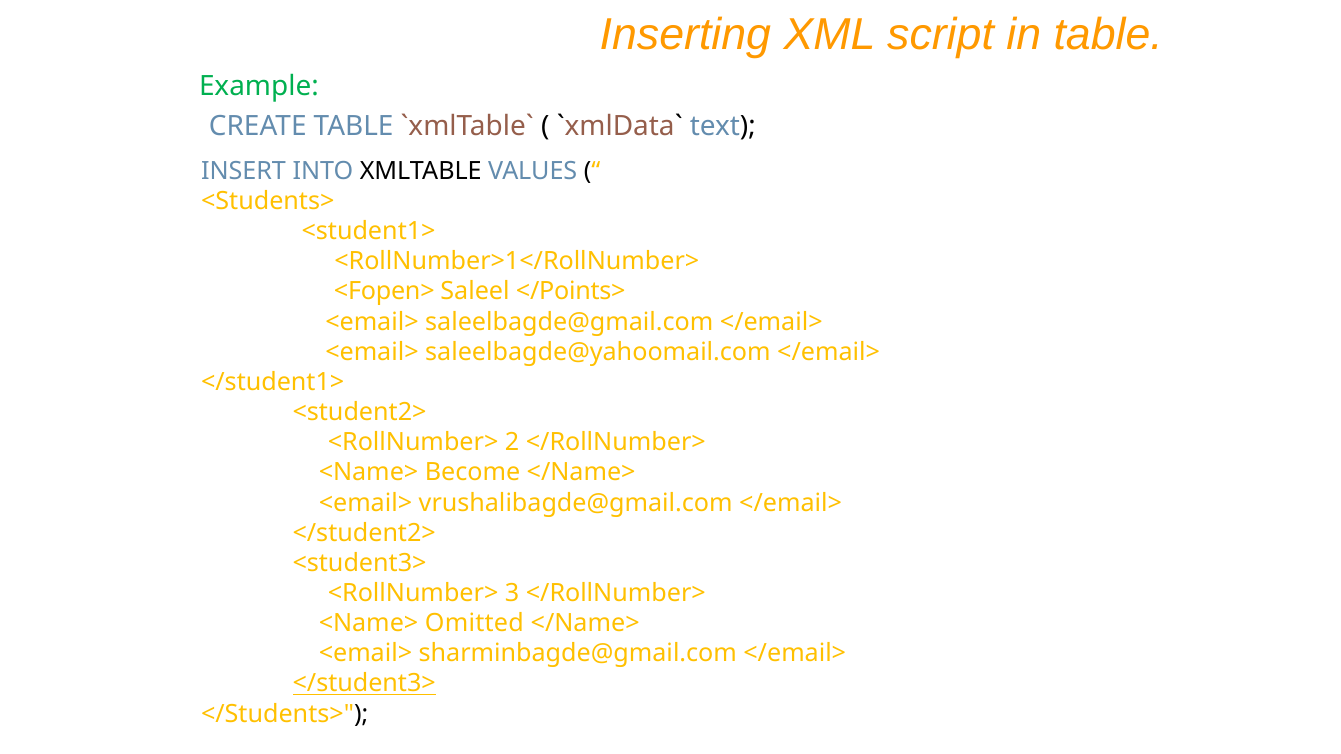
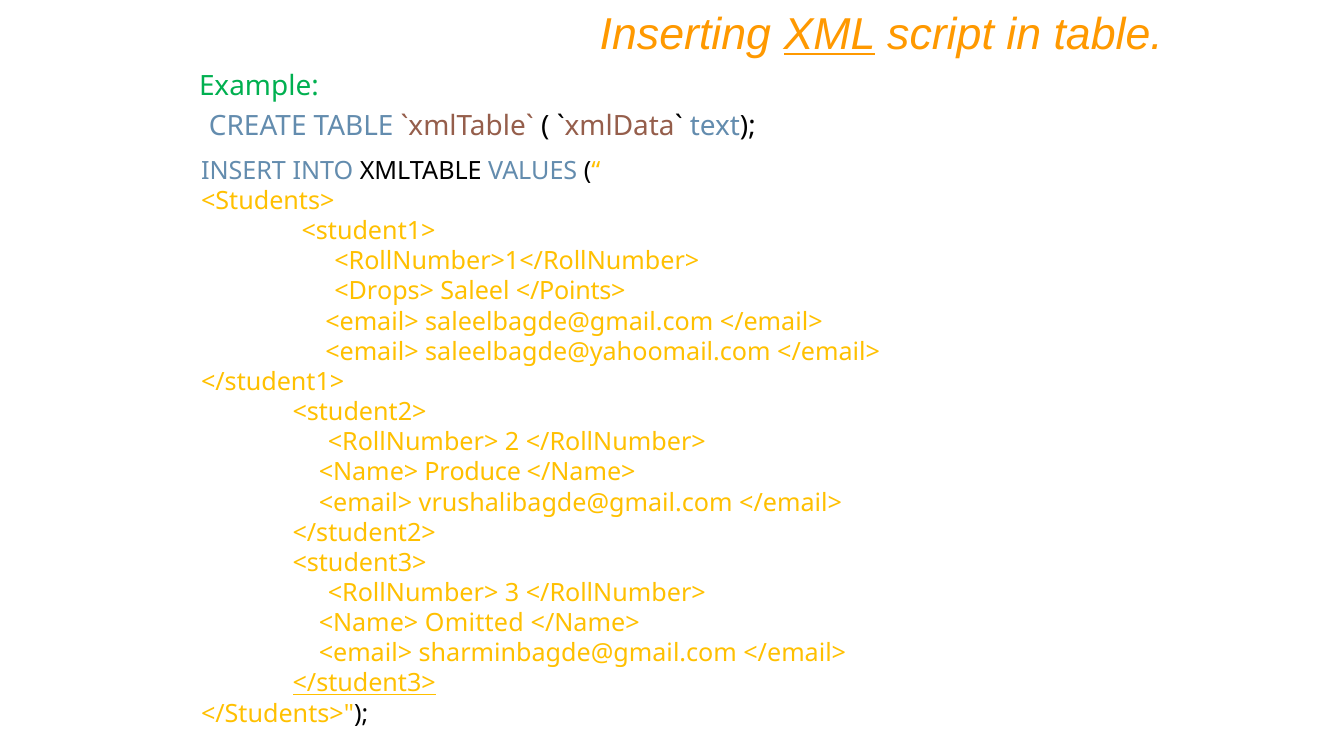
XML underline: none -> present (829, 35)
<Fopen>: <Fopen> -> <Drops> (384, 292)
Become: Become -> Produce (473, 473)
